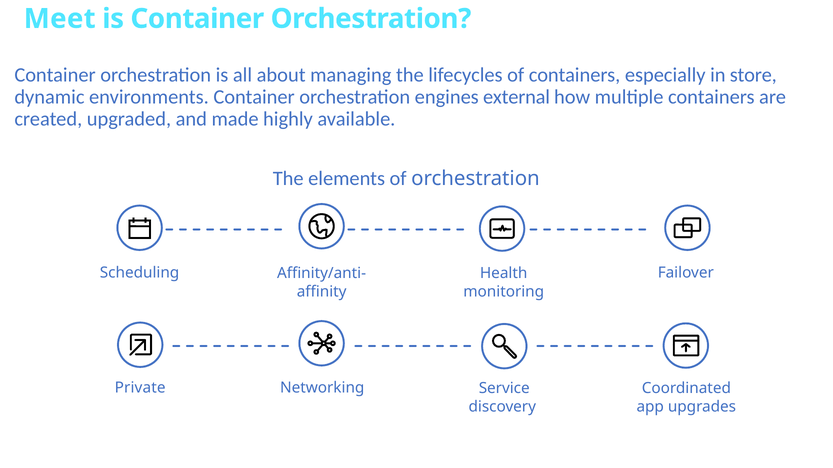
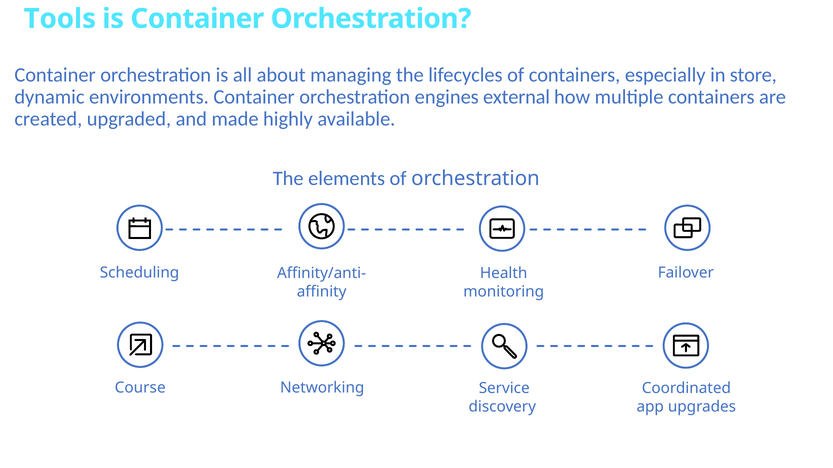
Meet: Meet -> Tools (60, 19)
Private: Private -> Course (140, 388)
